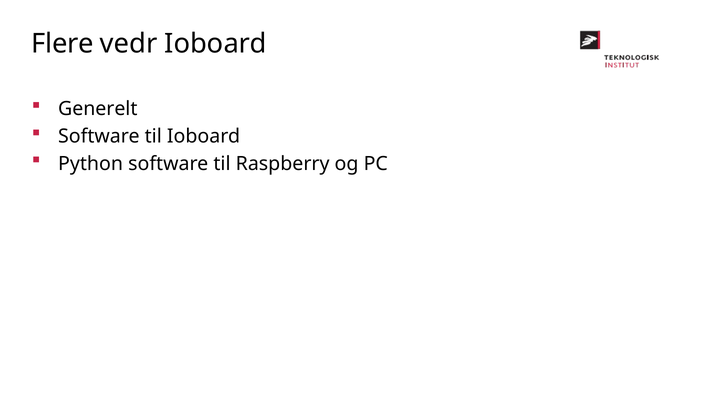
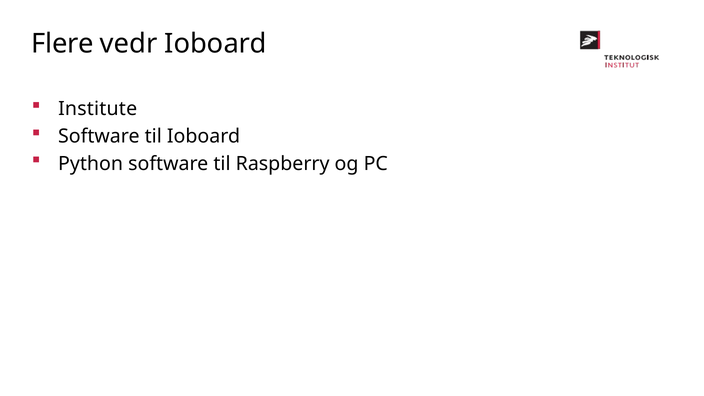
Generelt: Generelt -> Institute (98, 109)
